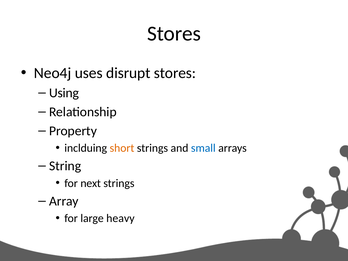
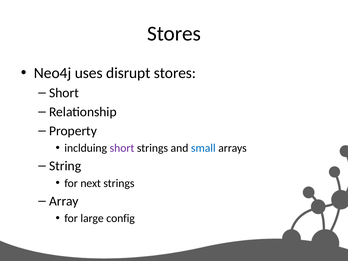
Using: Using -> Short (64, 93)
short colour: orange -> purple (122, 148)
heavy: heavy -> config (121, 218)
